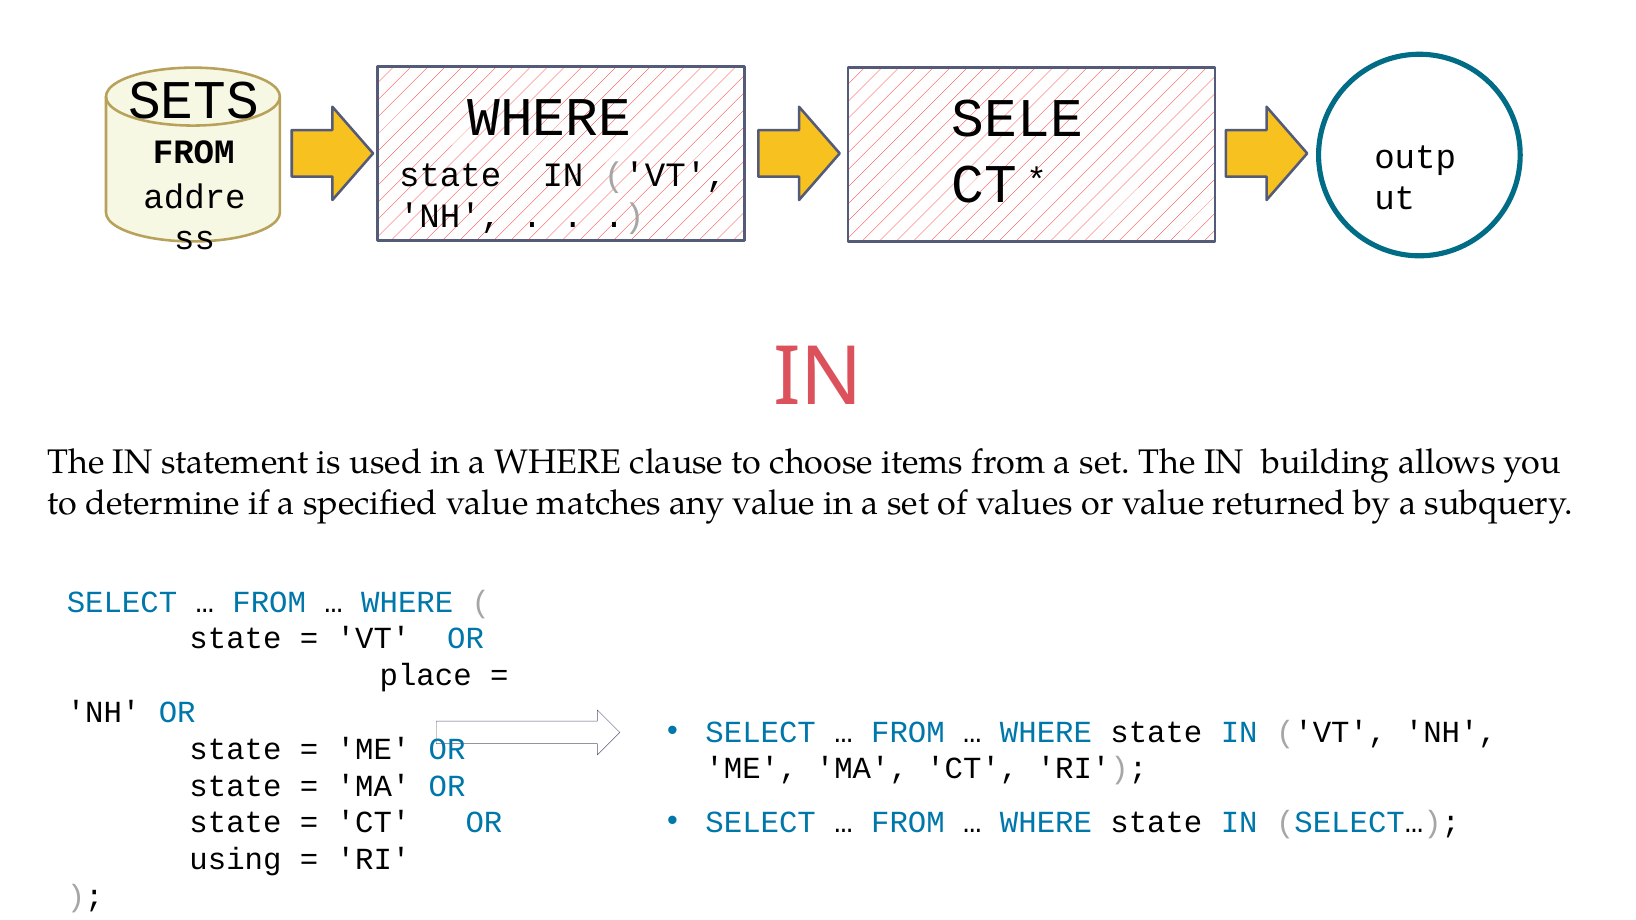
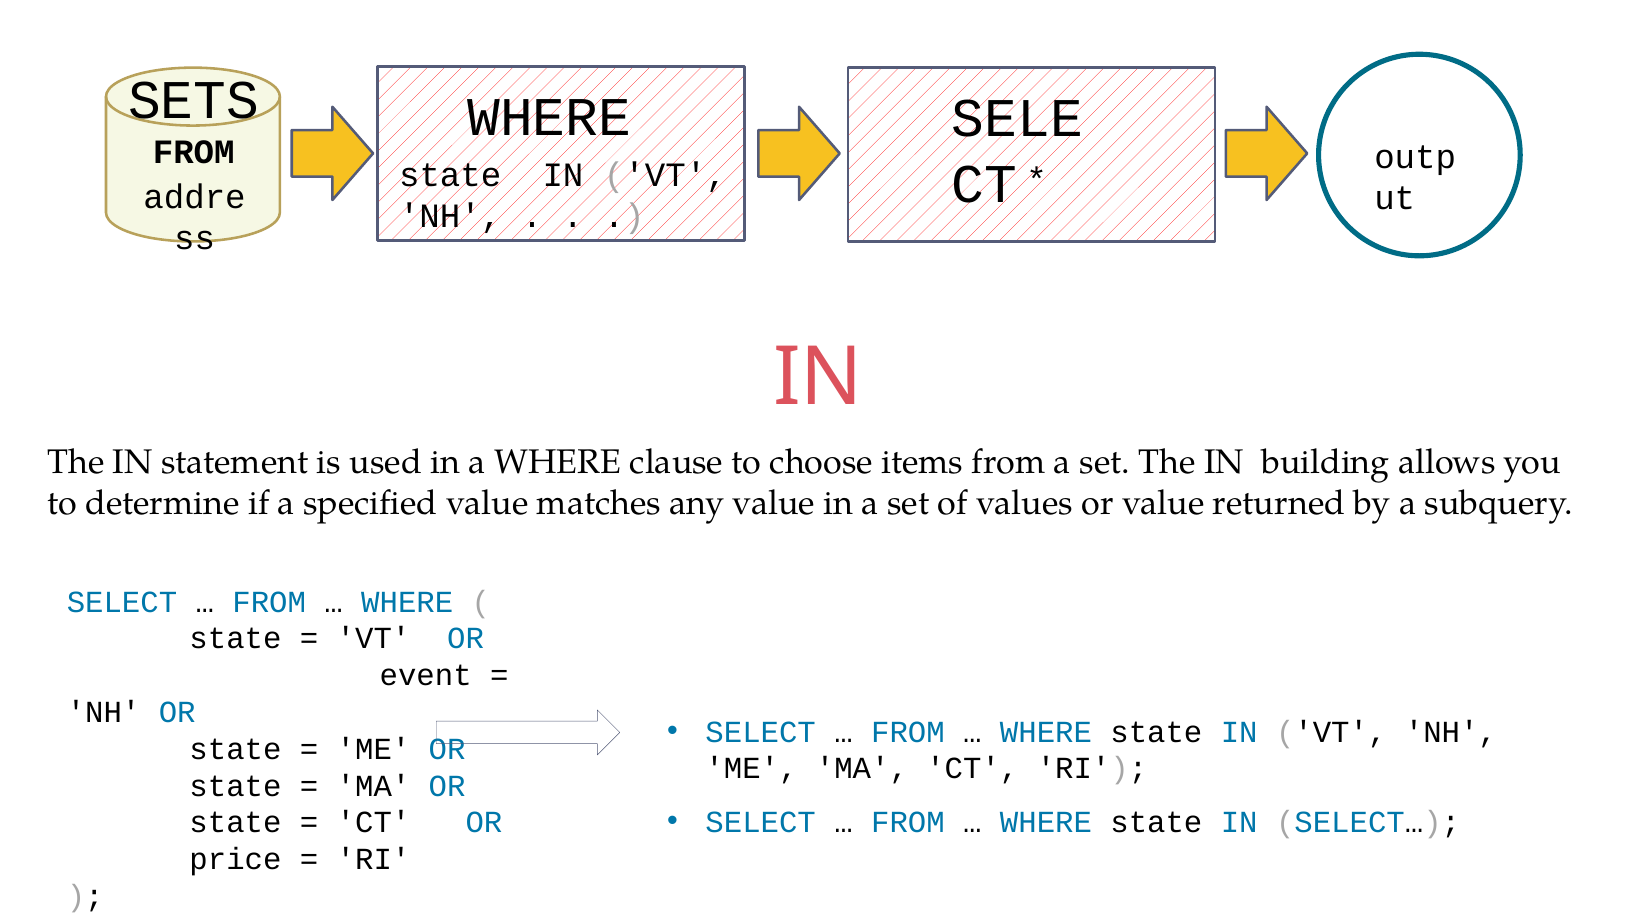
place: place -> event (426, 676)
using: using -> price (235, 860)
